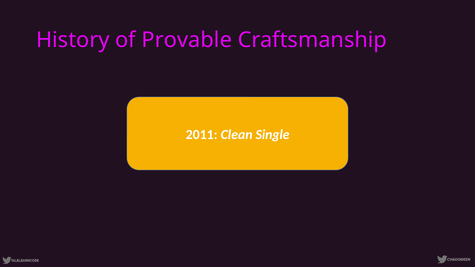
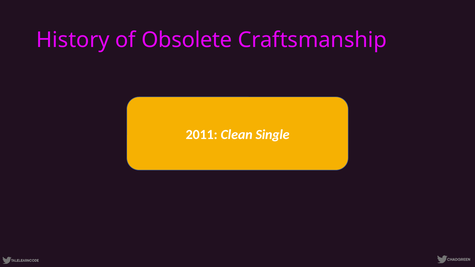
Provable: Provable -> Obsolete (187, 40)
